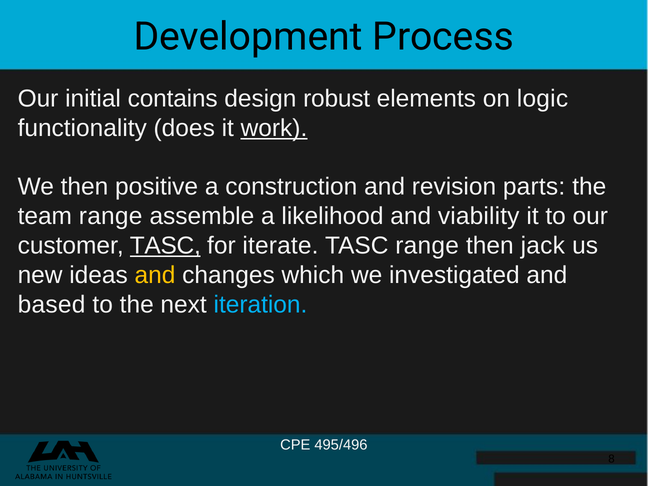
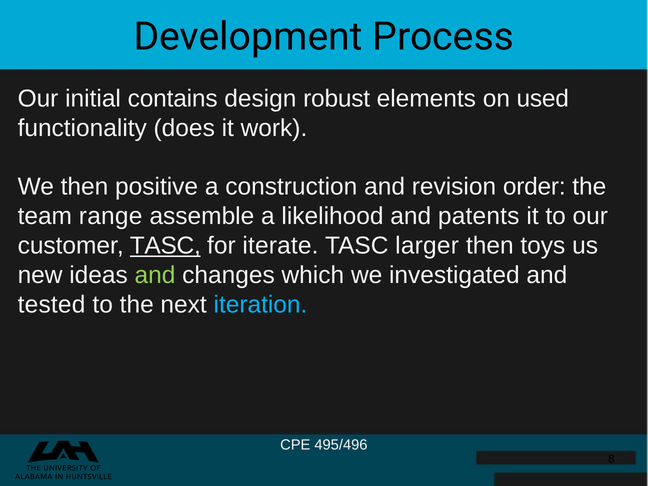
logic: logic -> used (543, 99)
work underline: present -> none (274, 128)
parts: parts -> order (534, 187)
viability: viability -> patents (479, 216)
TASC range: range -> larger (427, 246)
jack: jack -> toys (543, 246)
and colour: yellow -> light green (155, 275)
based: based -> tested (52, 304)
